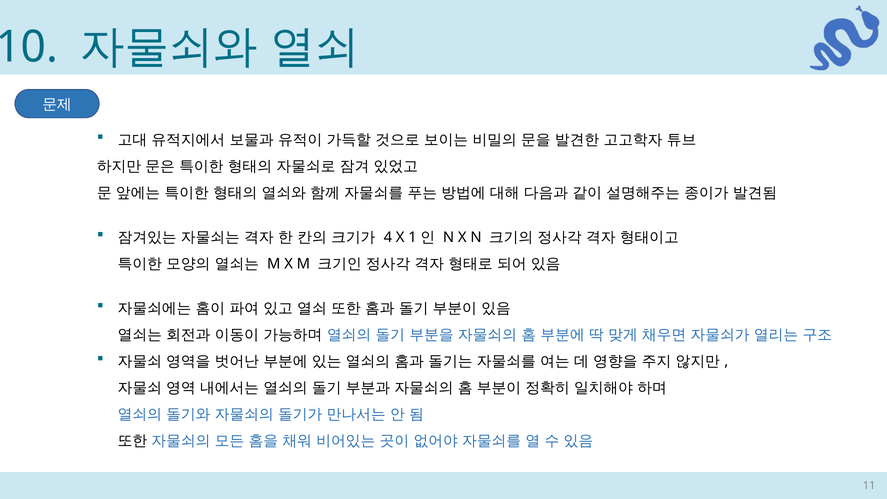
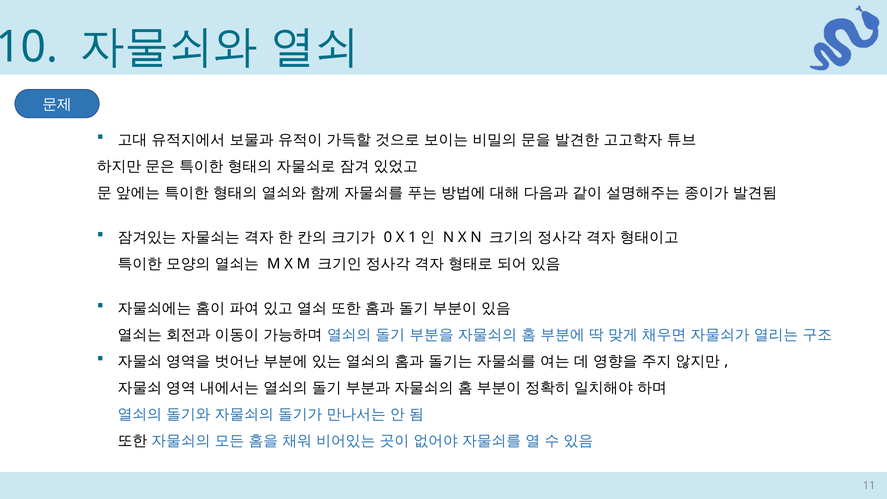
4: 4 -> 0 (388, 237)
